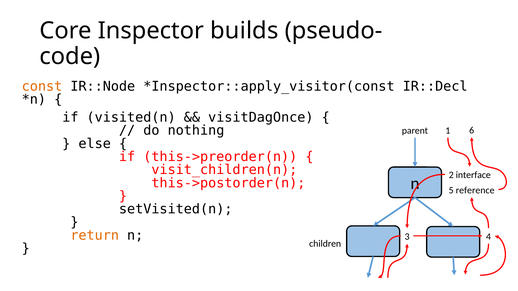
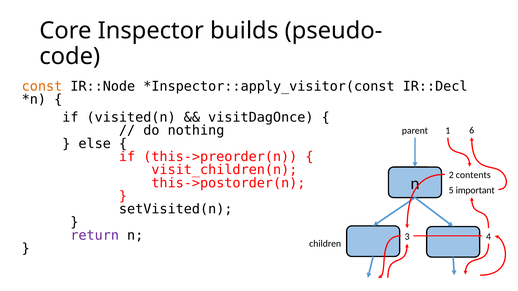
interface: interface -> contents (473, 175)
reference: reference -> important (475, 190)
return colour: orange -> purple (95, 236)
